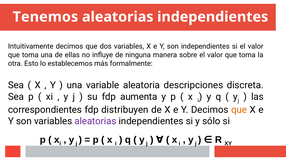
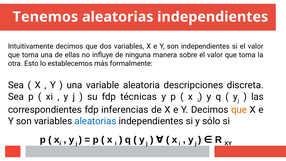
aumenta: aumenta -> técnicas (139, 97)
distribuyen: distribuyen -> inferencias (125, 110)
aleatorias colour: purple -> blue (95, 121)
